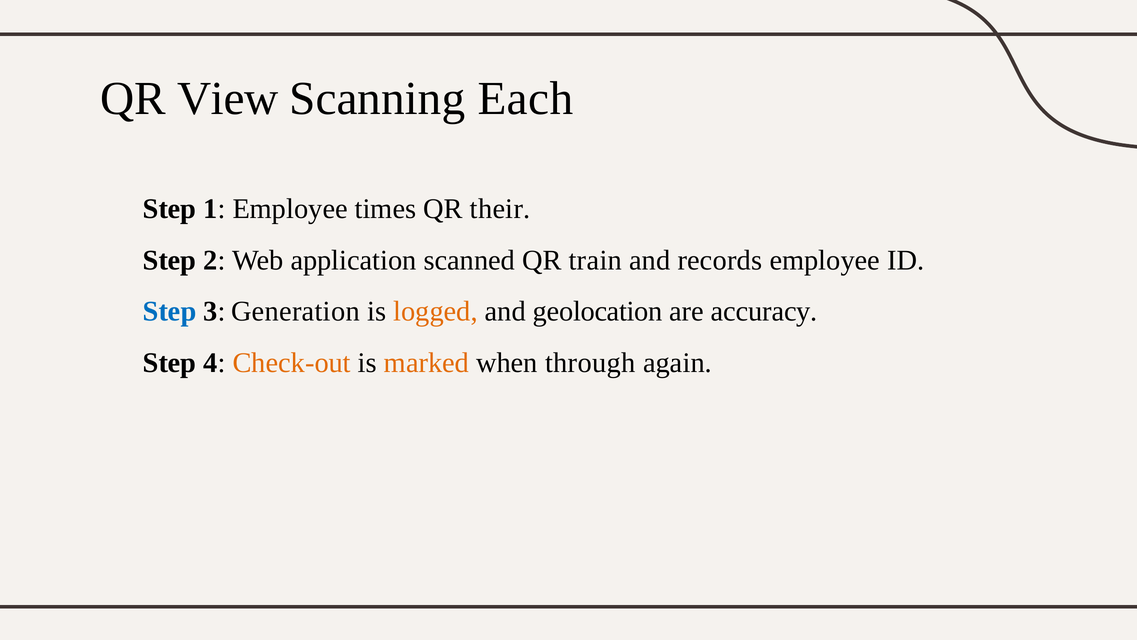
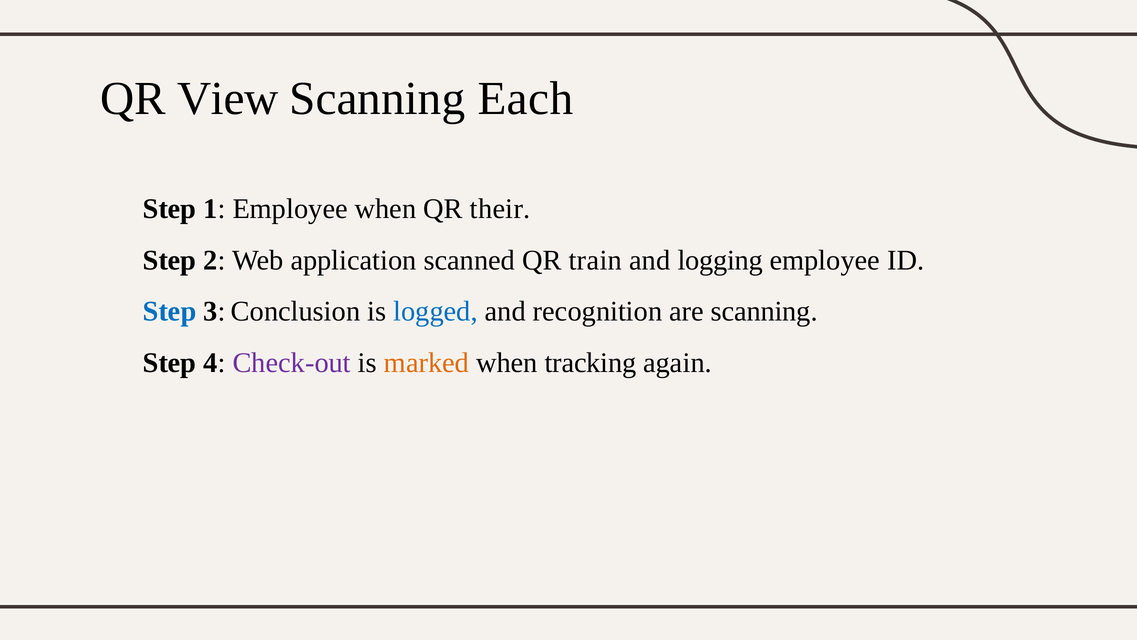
Employee times: times -> when (385, 209)
records: records -> logging (720, 260)
Generation: Generation -> Conclusion (296, 311)
logged colour: orange -> blue (436, 311)
geolocation: geolocation -> recognition (598, 311)
are accuracy: accuracy -> scanning (764, 311)
Check-out colour: orange -> purple (292, 362)
through: through -> tracking (591, 362)
